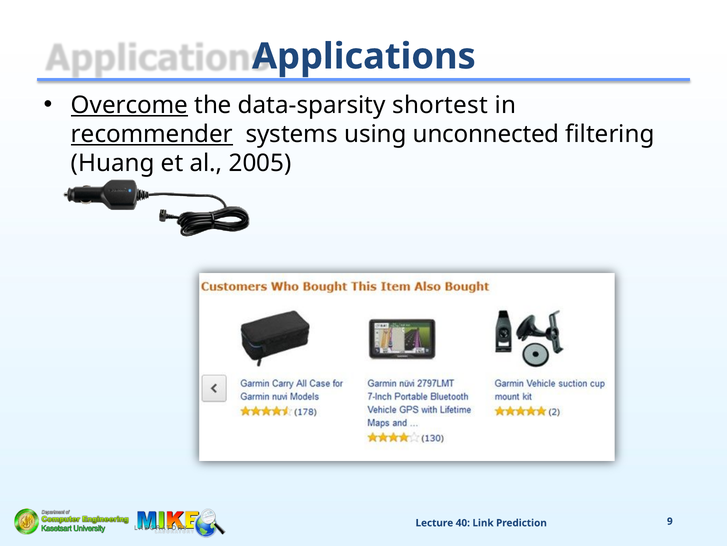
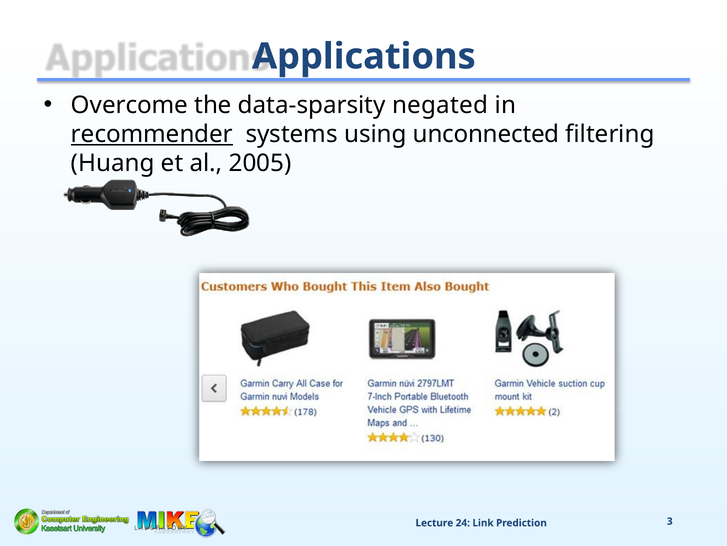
Overcome underline: present -> none (130, 105)
shortest: shortest -> negated (440, 105)
40: 40 -> 24 (463, 522)
9: 9 -> 3 (670, 521)
